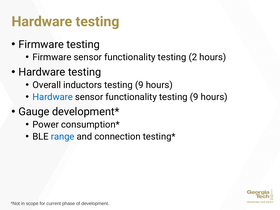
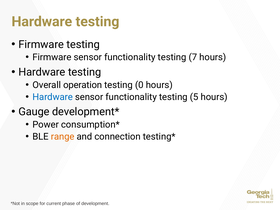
2: 2 -> 7 (193, 57)
inductors: inductors -> operation (83, 85)
9: 9 -> 0 (139, 85)
functionality testing 9: 9 -> 5 (194, 97)
range colour: blue -> orange (63, 137)
